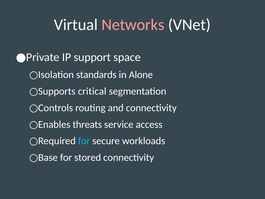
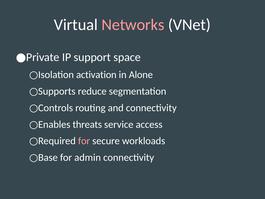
standards: standards -> activation (96, 75)
critical: critical -> reduce (92, 91)
for colour: light blue -> pink (84, 141)
stored: stored -> admin (88, 157)
